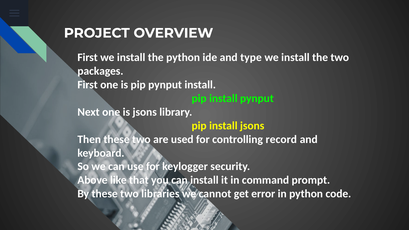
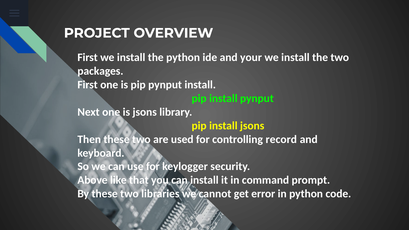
type: type -> your (251, 58)
